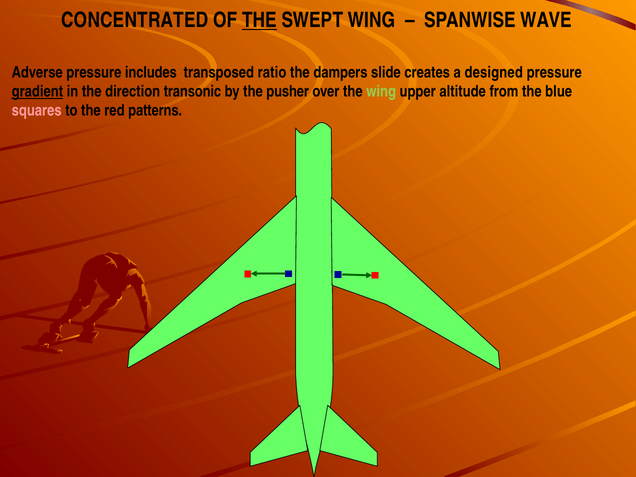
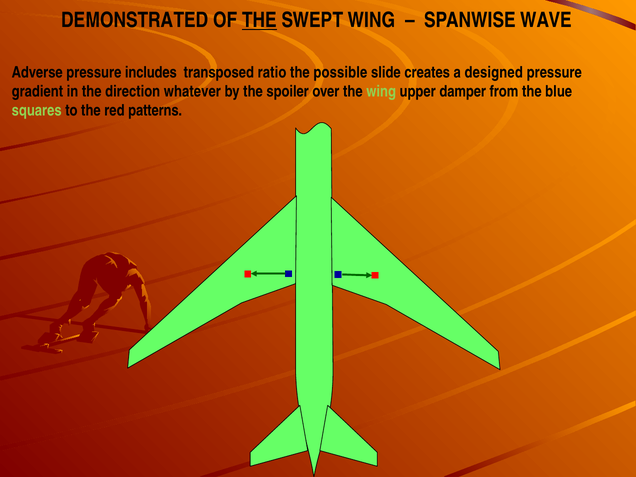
CONCENTRATED: CONCENTRATED -> DEMONSTRATED (135, 20)
dampers: dampers -> possible (340, 72)
gradient underline: present -> none (37, 92)
transonic: transonic -> whatever (192, 92)
pusher: pusher -> spoiler (288, 92)
altitude: altitude -> damper (463, 92)
squares colour: pink -> light green (37, 111)
